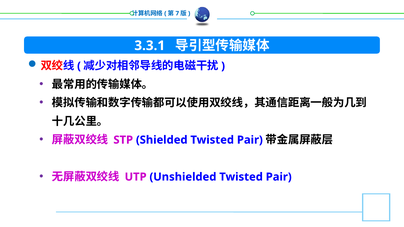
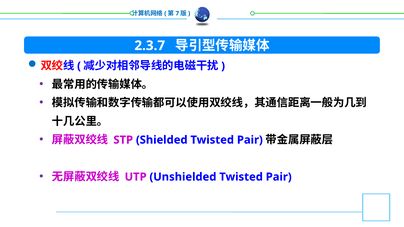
3.3.1: 3.3.1 -> 2.3.7 (150, 46)
